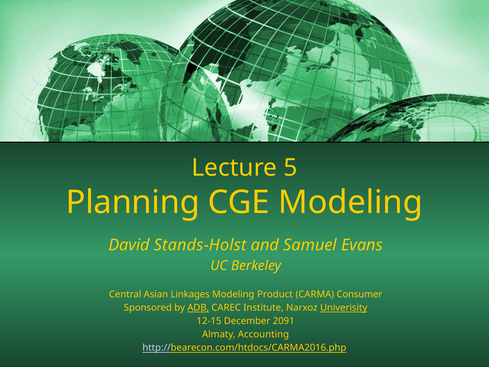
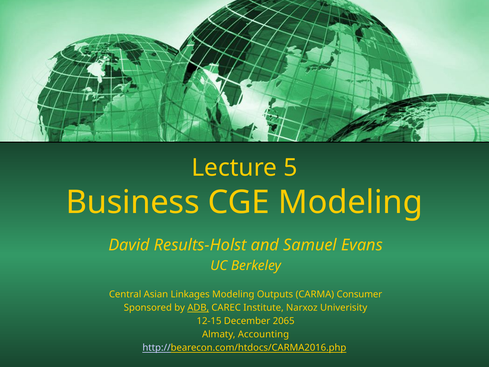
Planning: Planning -> Business (133, 202)
Stands-Holst: Stands-Holst -> Results-Holst (200, 245)
Product: Product -> Outputs (275, 294)
Univerisity underline: present -> none (344, 308)
2091: 2091 -> 2065 (284, 321)
